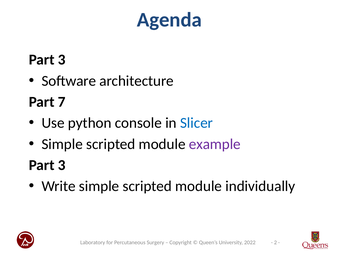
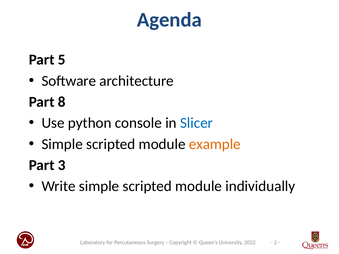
3: 3 -> 5 (62, 60)
7: 7 -> 8 (62, 102)
example colour: purple -> orange (215, 144)
